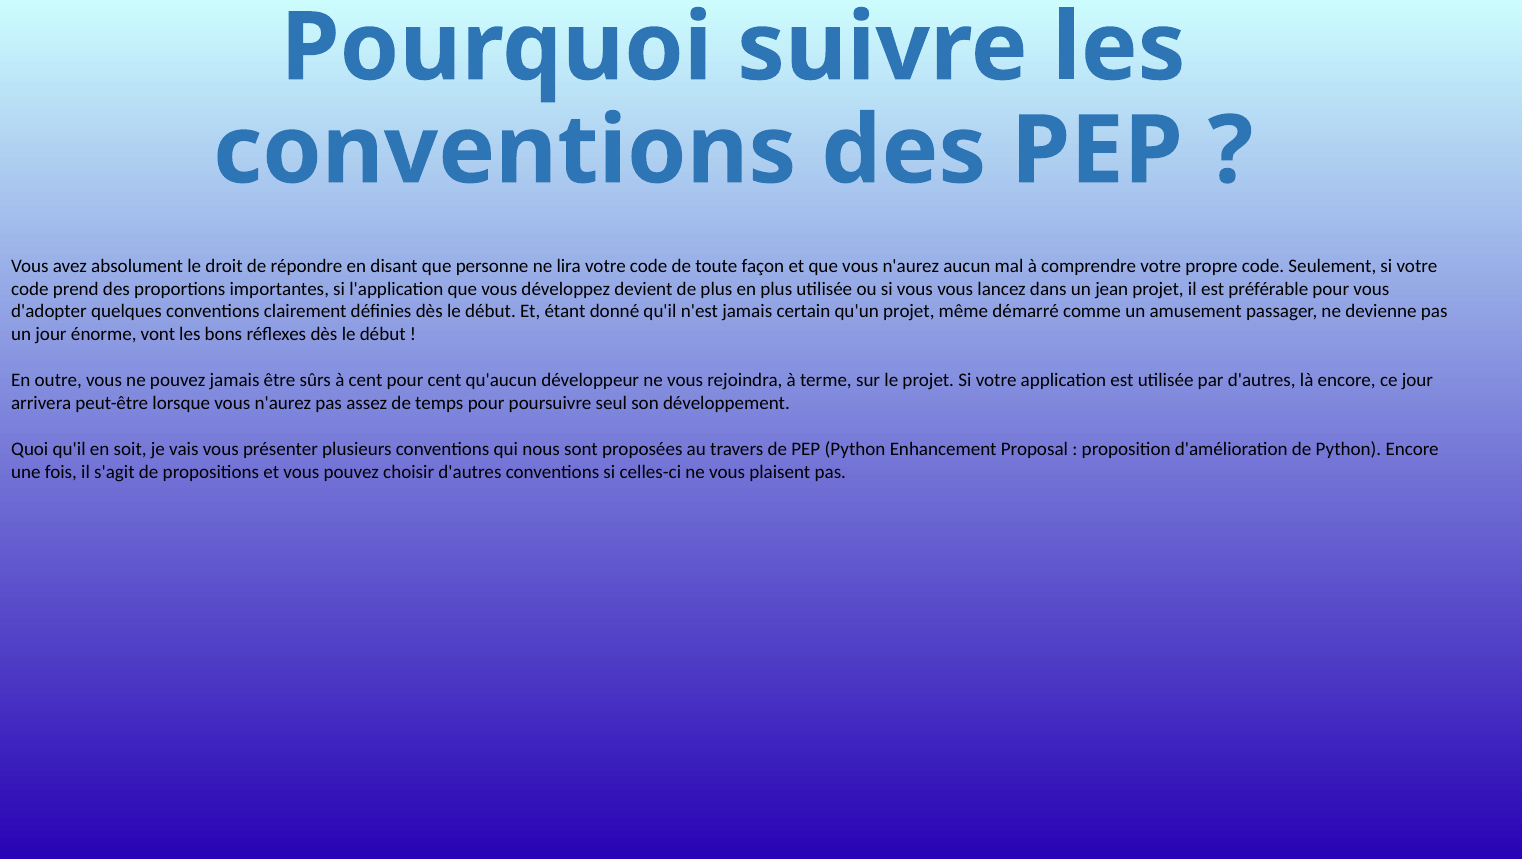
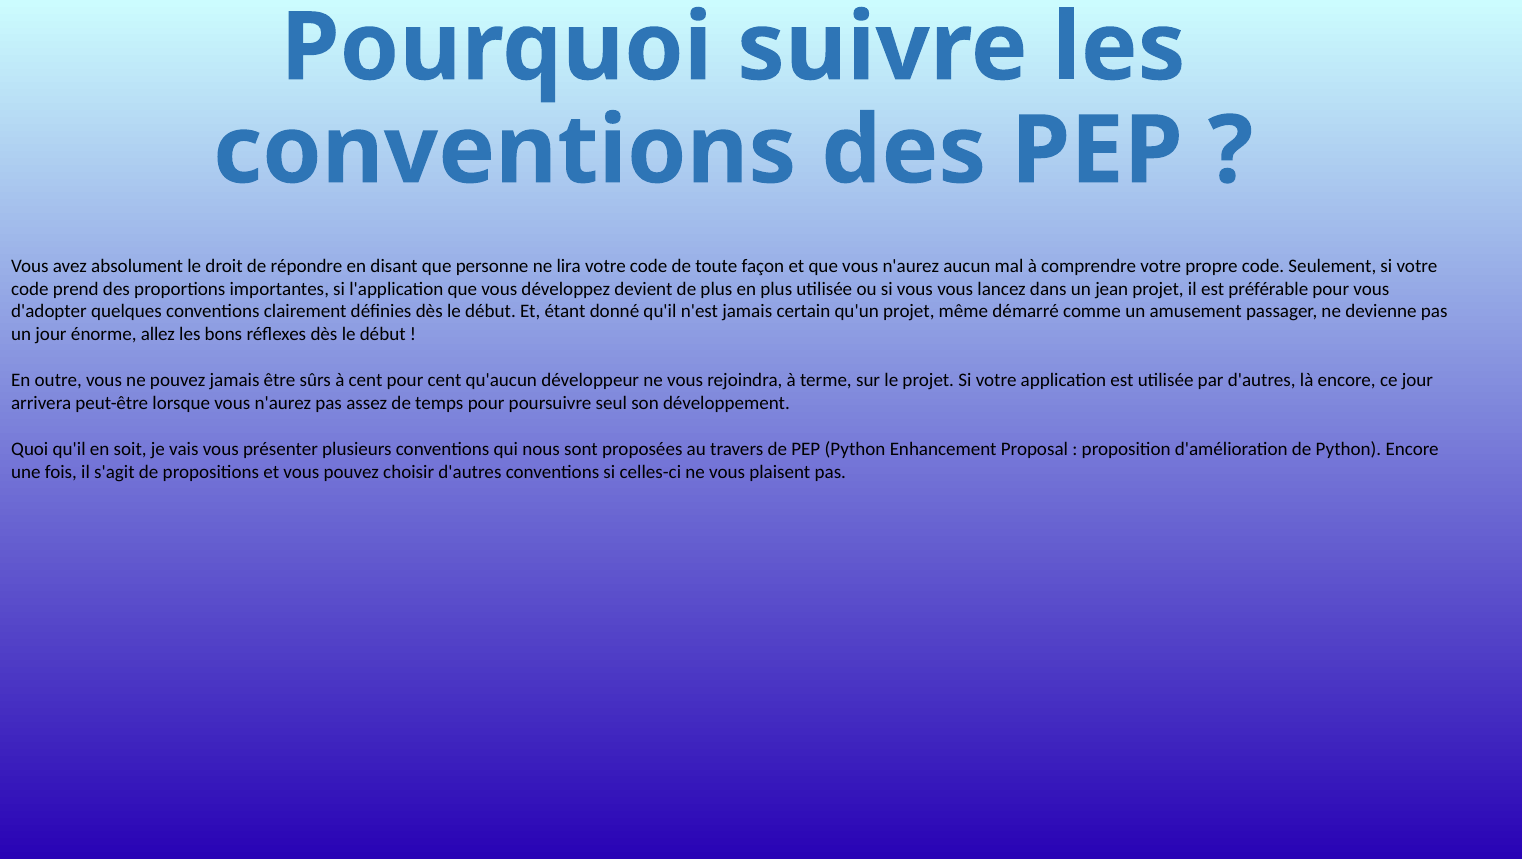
vont: vont -> allez (158, 334)
